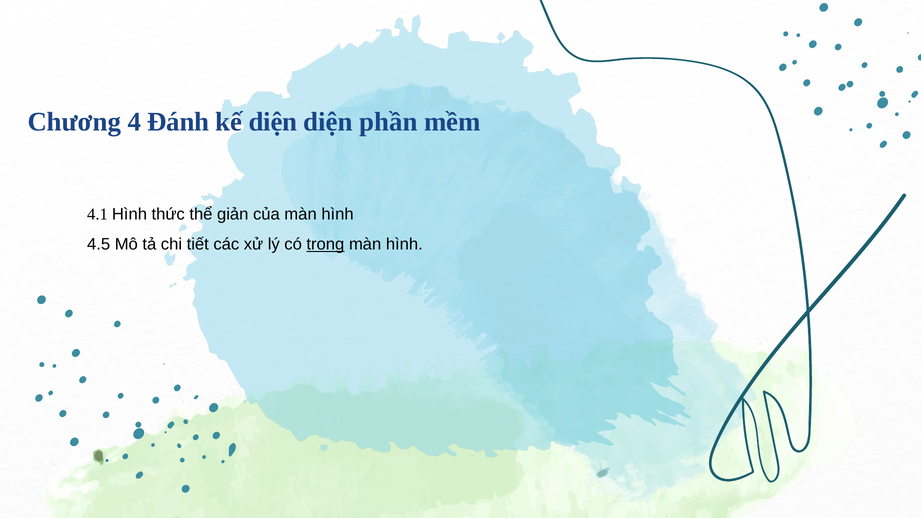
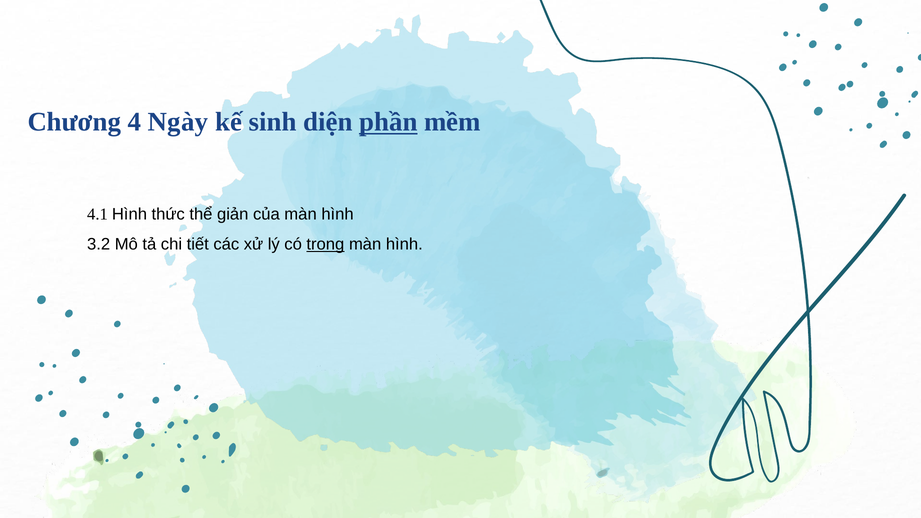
Đánh: Đánh -> Ngày (178, 122)
kế diện: diện -> sinh (273, 122)
phần underline: none -> present (388, 122)
4.5: 4.5 -> 3.2 (99, 244)
